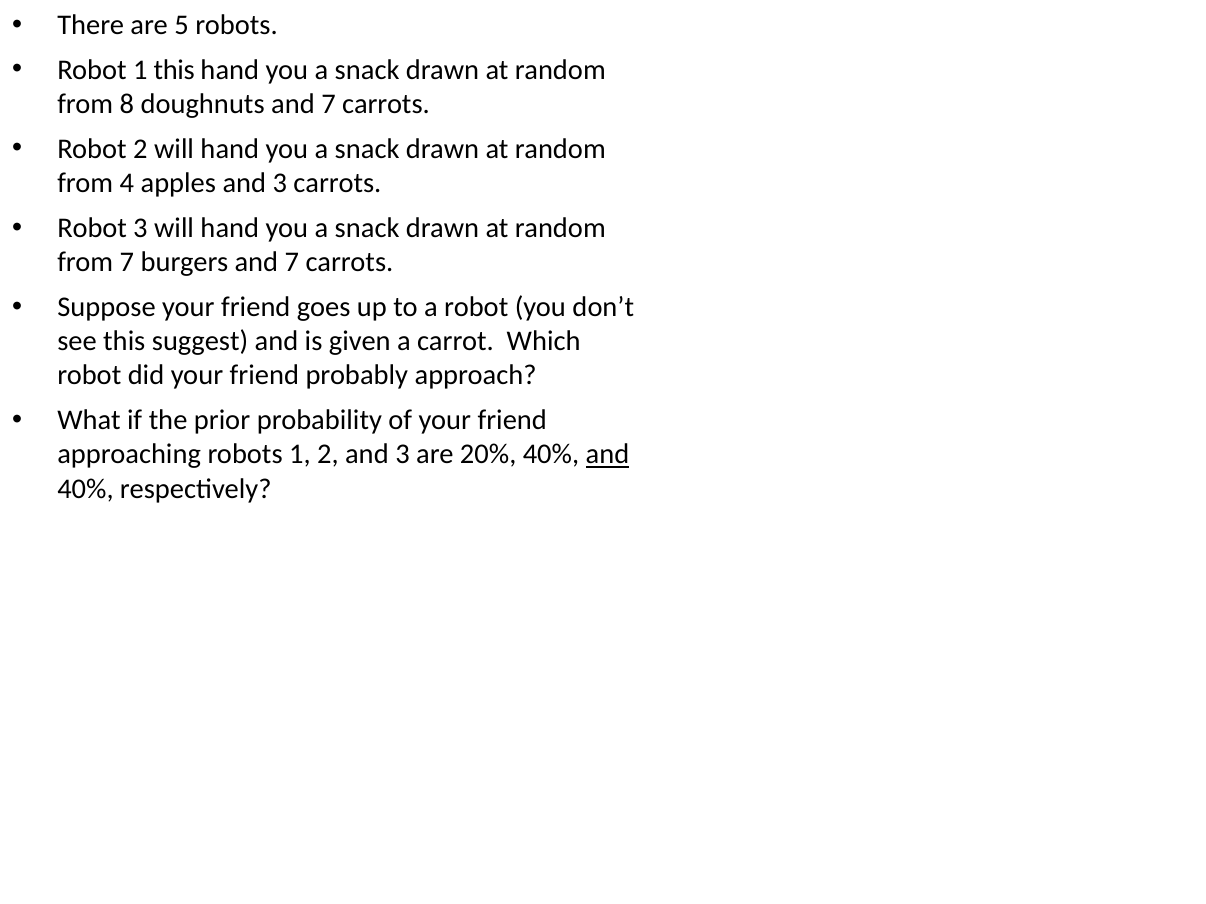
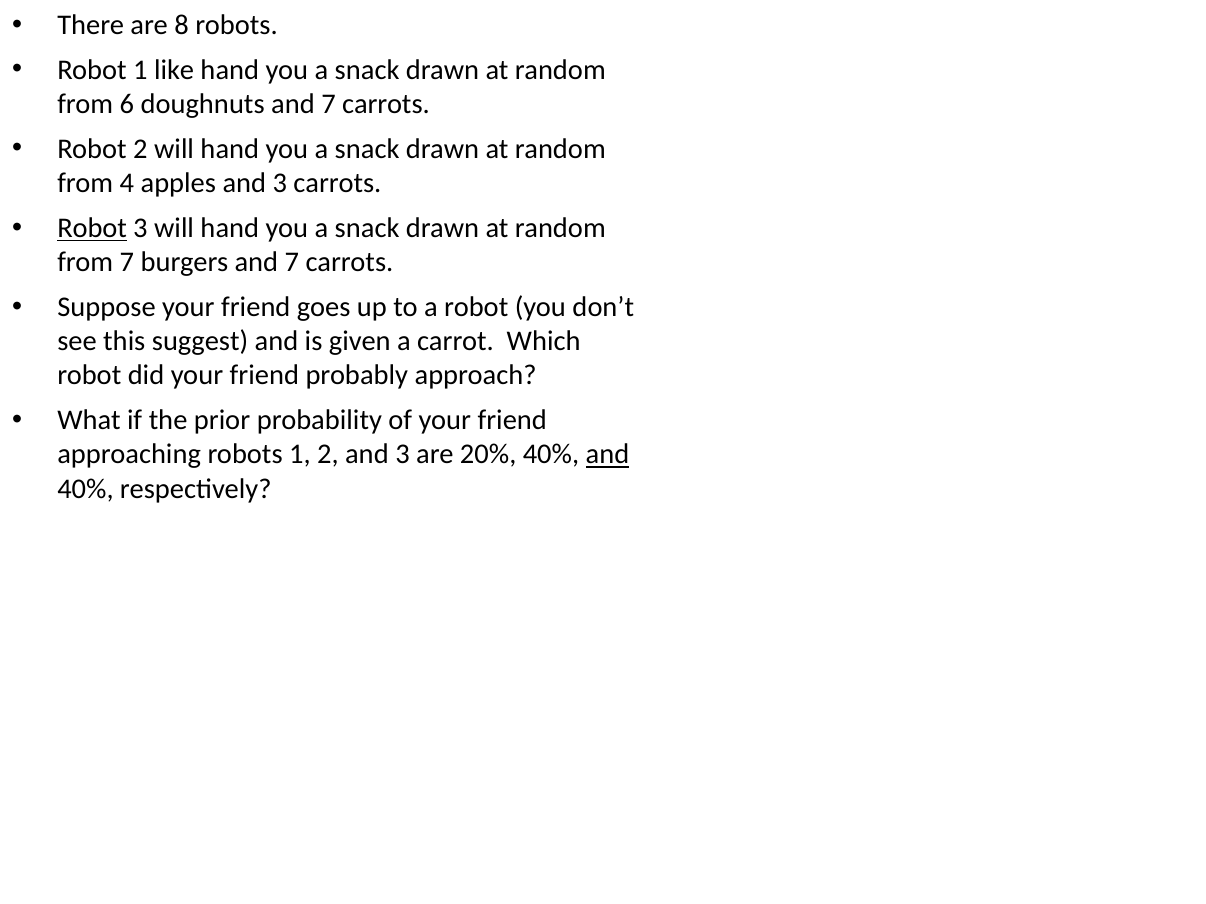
5: 5 -> 8 (182, 25)
1 this: this -> like (174, 70)
8: 8 -> 6 (127, 104)
Robot underline: none -> present (92, 228)
